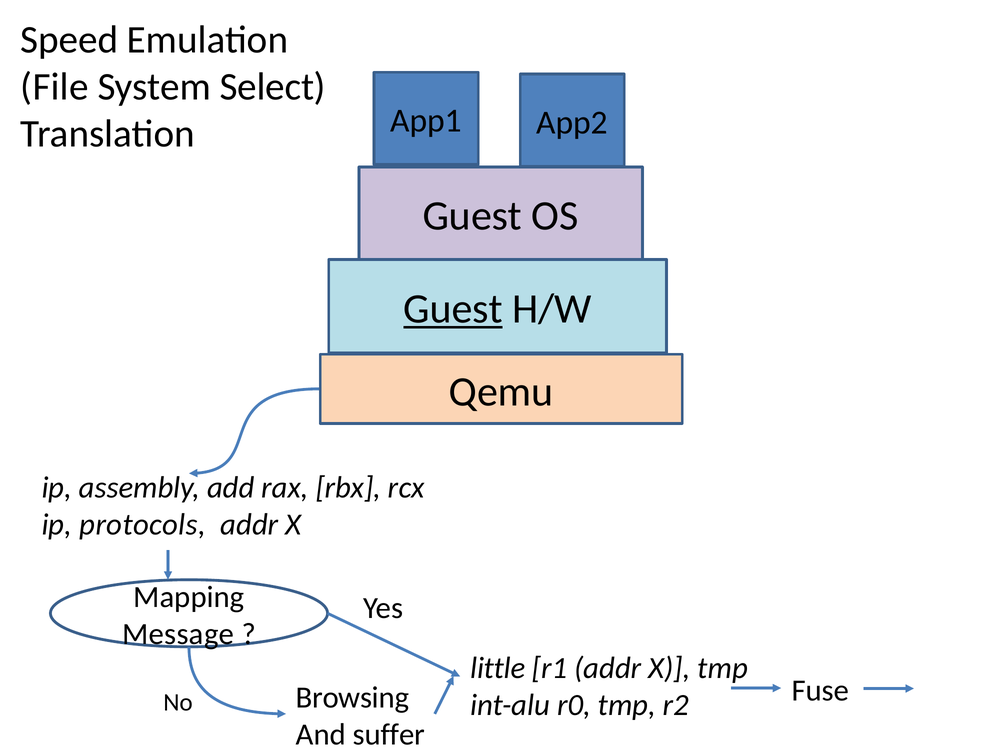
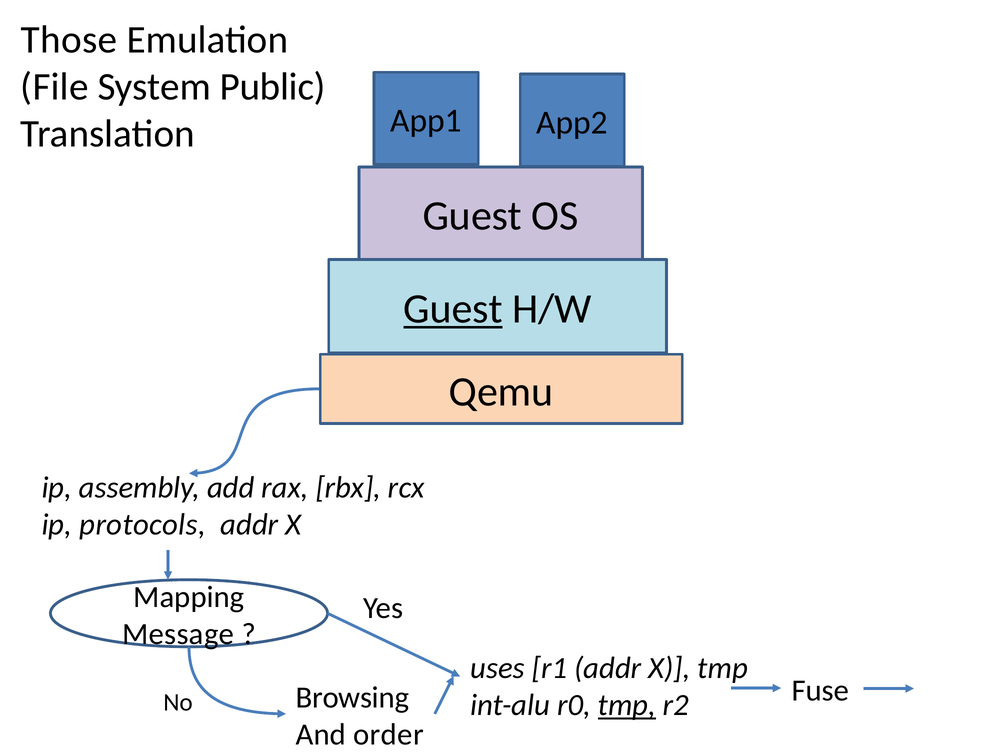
Speed: Speed -> Those (69, 40)
Select: Select -> Public (273, 87)
little: little -> uses (498, 668)
tmp underline: none -> present (627, 705)
suffer: suffer -> order (389, 734)
